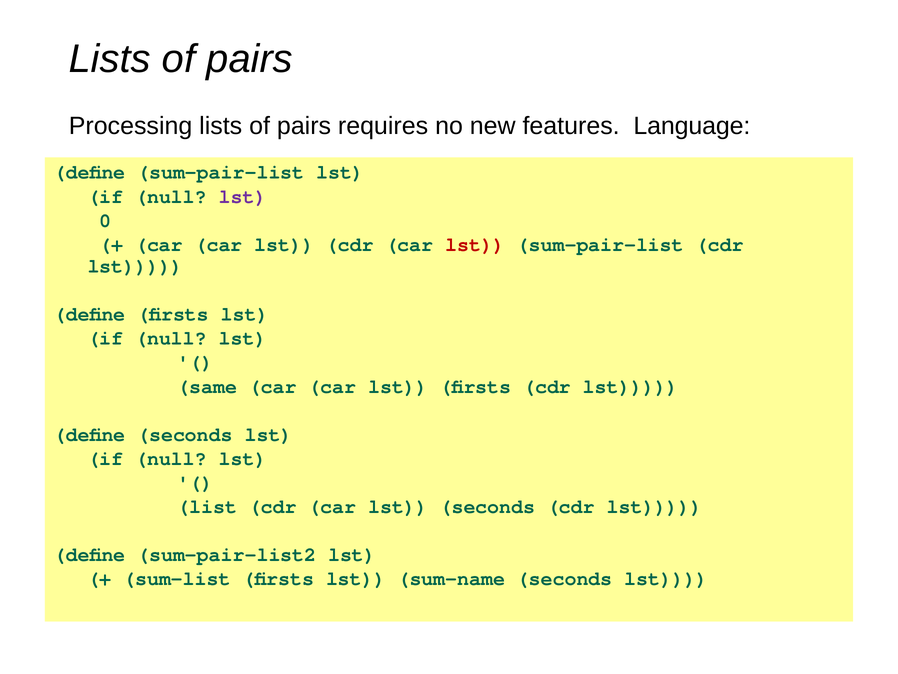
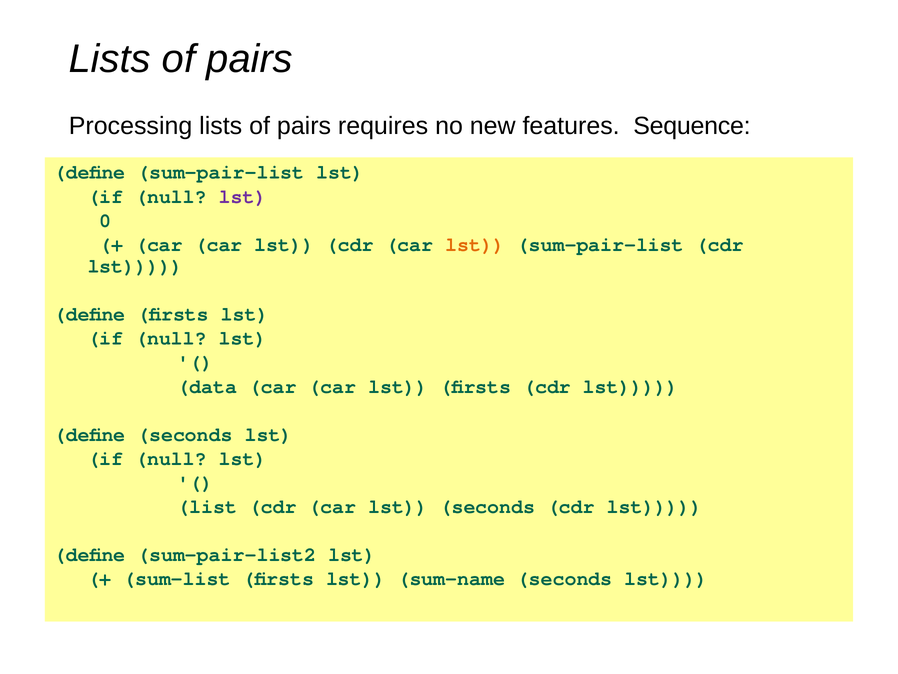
Language: Language -> Sequence (692, 126)
lst colour: red -> orange (475, 244)
same: same -> data (207, 386)
